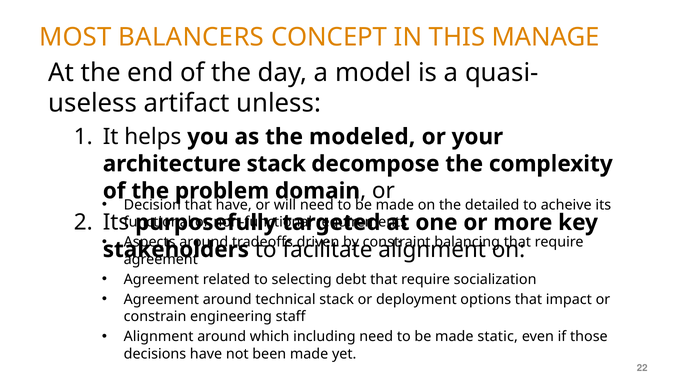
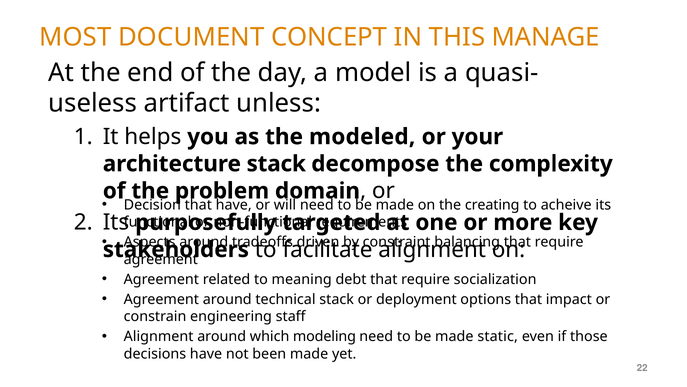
BALANCERS: BALANCERS -> DOCUMENT (191, 37)
detailed: detailed -> creating (492, 205)
selecting: selecting -> meaning (302, 279)
including: including -> modeling (324, 336)
